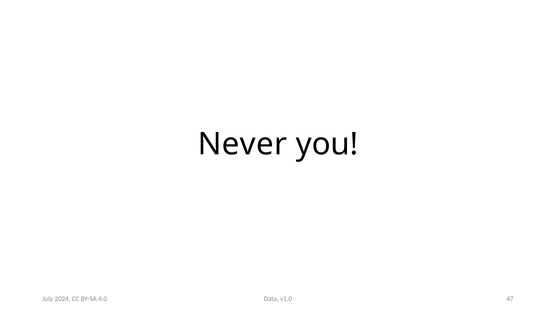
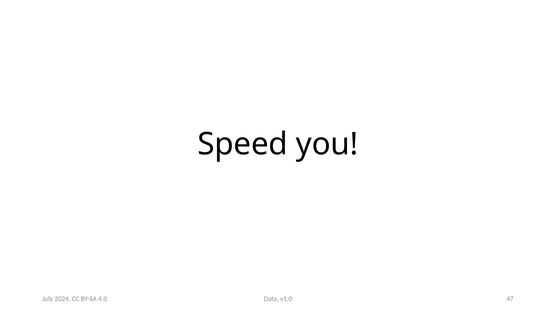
Never: Never -> Speed (243, 144)
